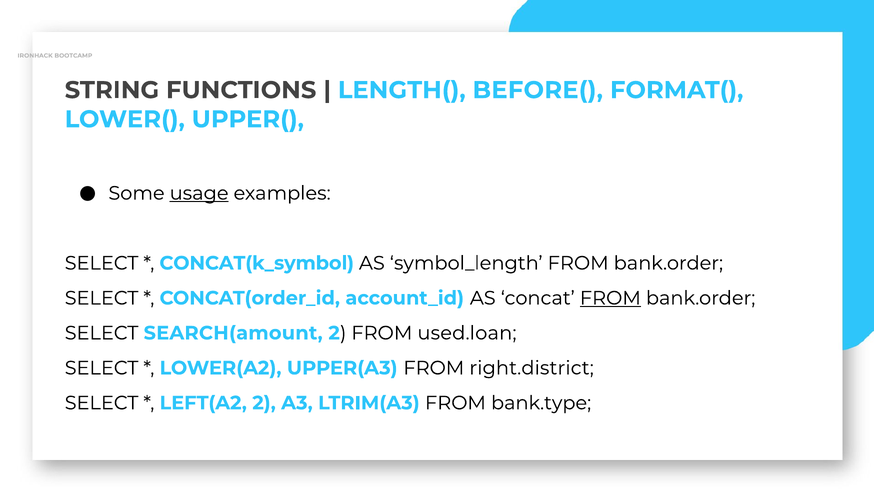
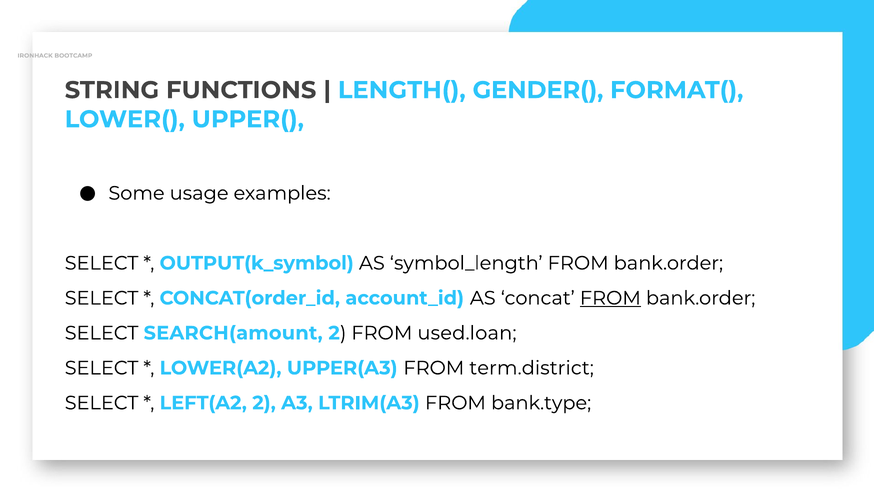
BEFORE(: BEFORE( -> GENDER( (538, 90)
usage underline: present -> none (199, 193)
CONCAT(k_symbol: CONCAT(k_symbol -> OUTPUT(k_symbol (257, 263)
right.district: right.district -> term.district (532, 368)
